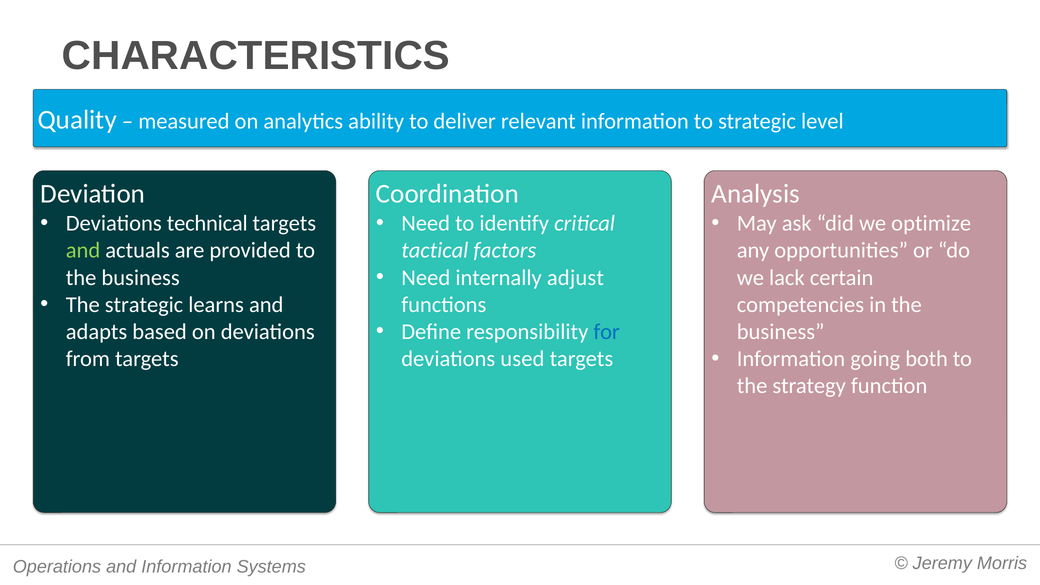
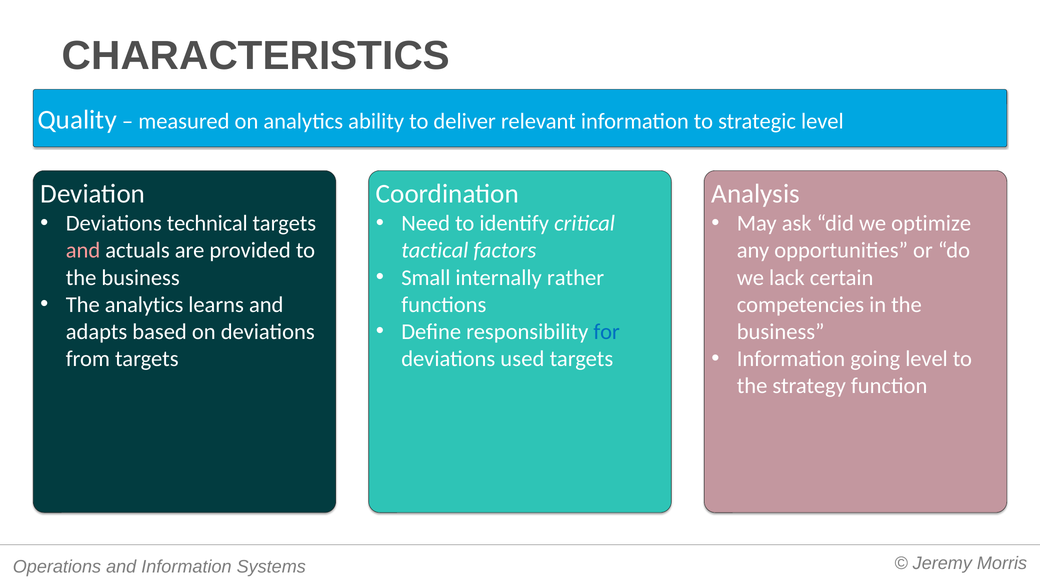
and colour: light green -> pink (83, 251)
Need: Need -> Small (426, 278)
adjust: adjust -> rather (576, 278)
The strategic: strategic -> analytics (144, 305)
going both: both -> level (927, 359)
